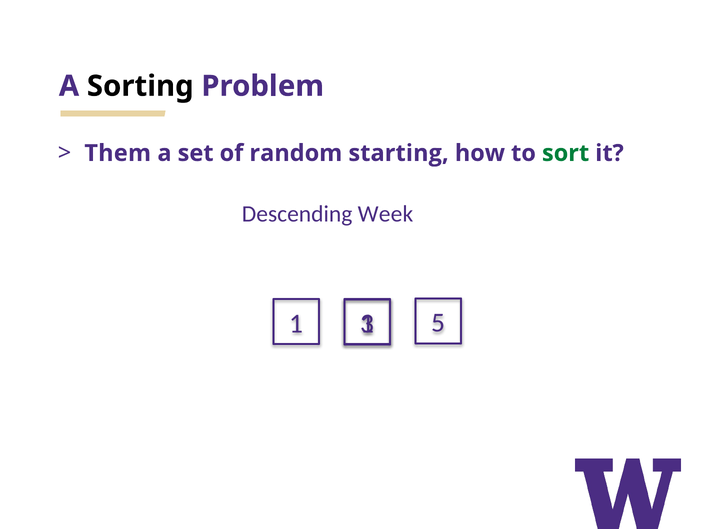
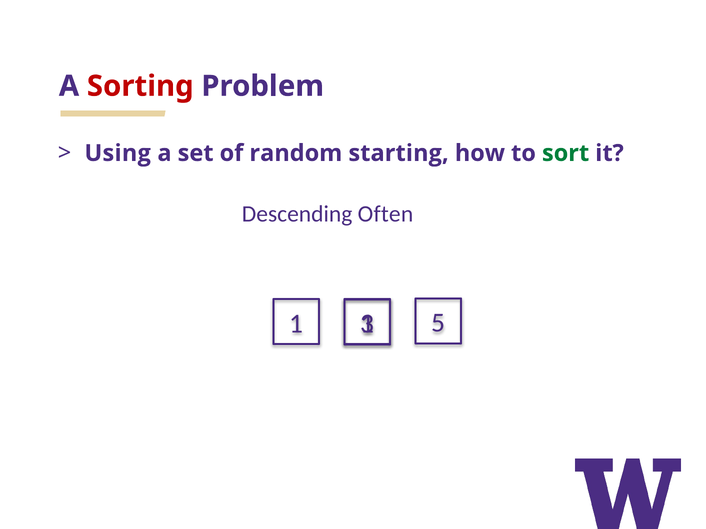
Sorting colour: black -> red (140, 86)
Them: Them -> Using (118, 153)
Week: Week -> Often (385, 214)
